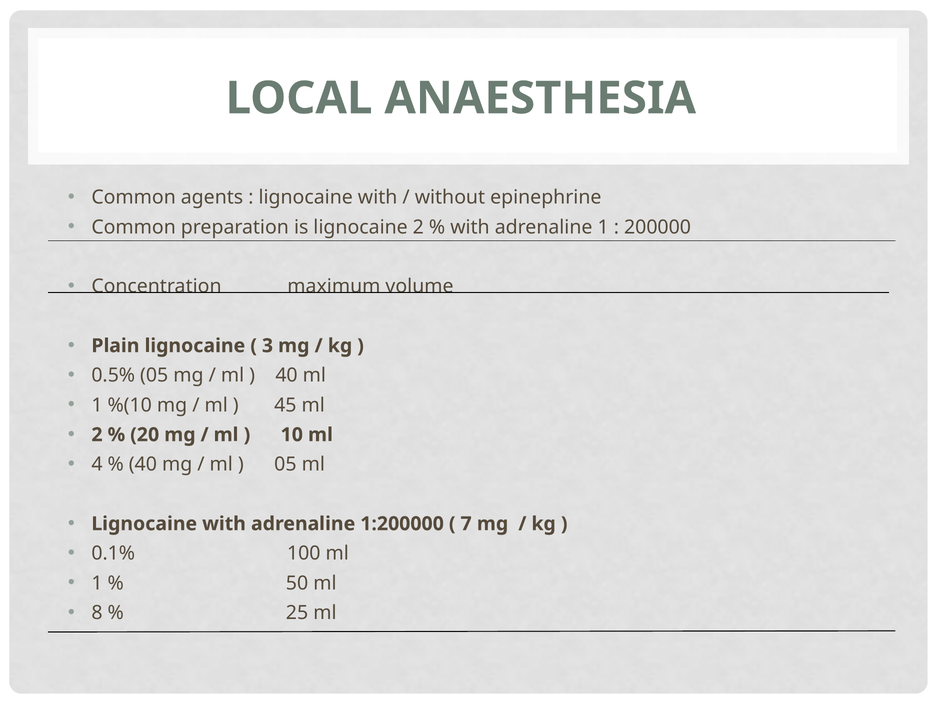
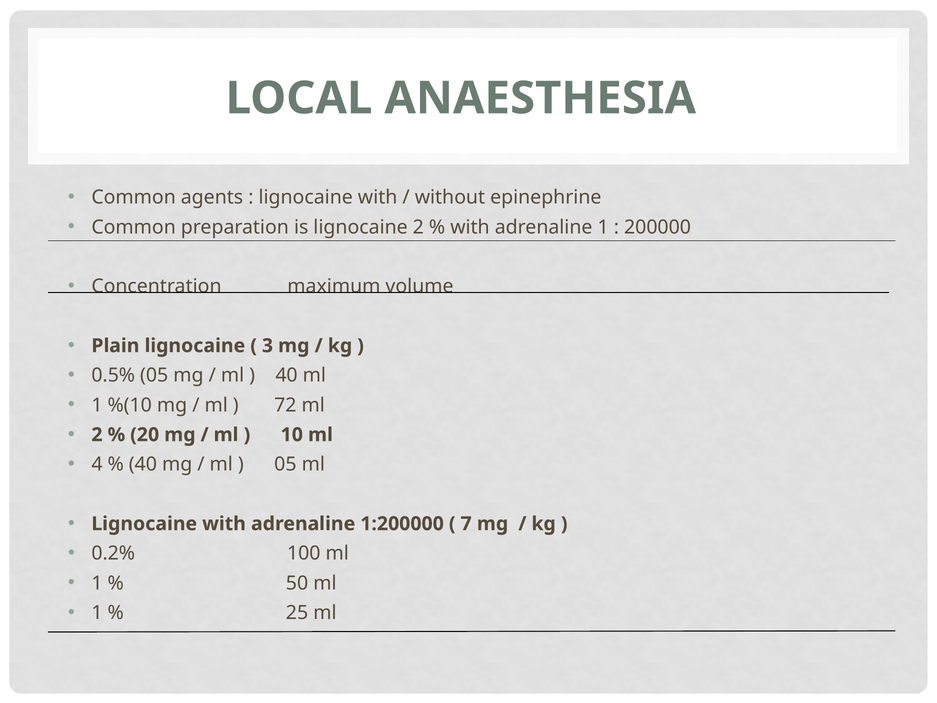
45: 45 -> 72 (285, 405)
0.1%: 0.1% -> 0.2% (113, 553)
8: 8 -> 1 (97, 613)
